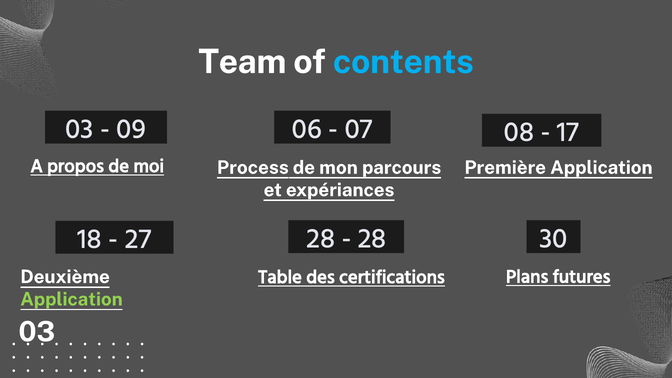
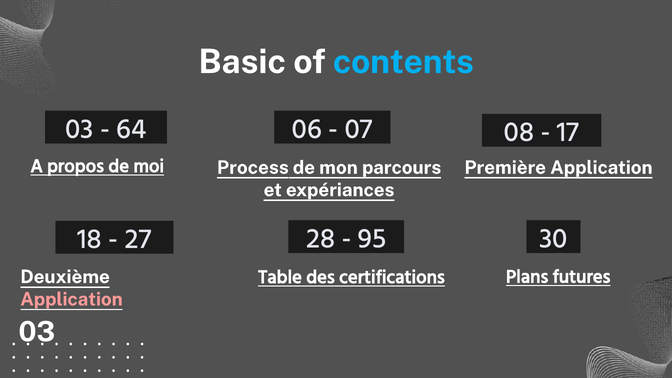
Team: Team -> Basic (242, 62)
09: 09 -> 64 (131, 129)
28: 28 -> 95 (372, 239)
Application colour: light green -> pink (71, 299)
